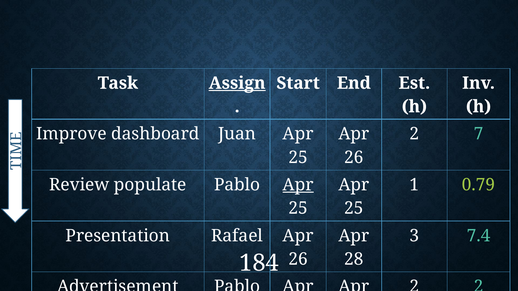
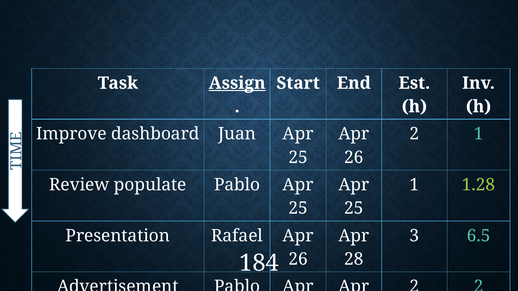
2 7: 7 -> 1 (479, 134)
Apr underline: present -> none (298, 185)
0.79: 0.79 -> 1.28 (479, 185)
7.4: 7.4 -> 6.5 (479, 236)
